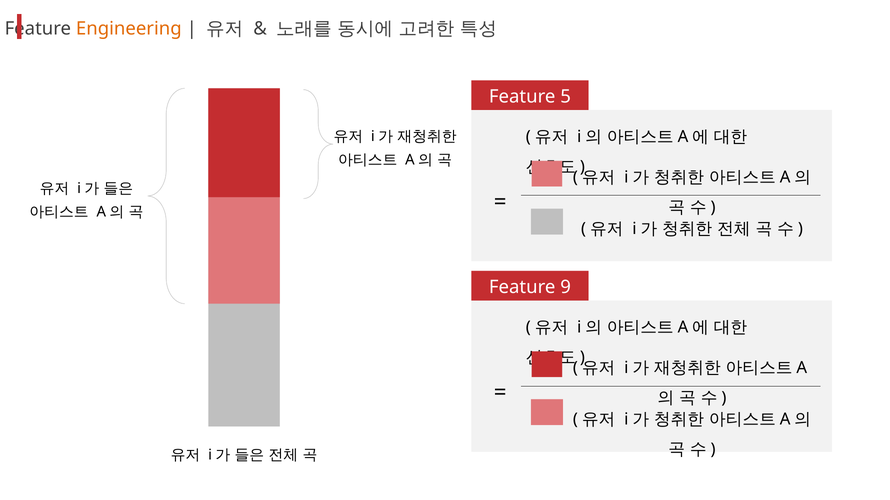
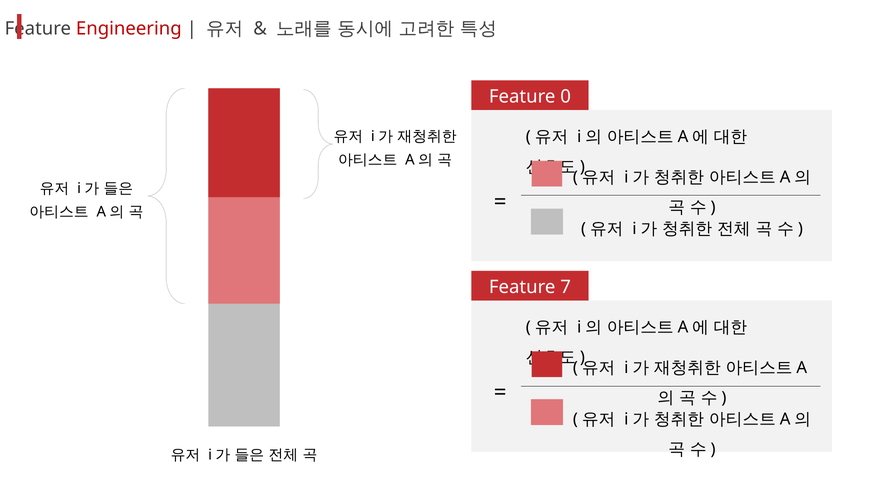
Engineering colour: orange -> red (129, 29)
5: 5 -> 0 (566, 97)
9: 9 -> 7 (566, 287)
